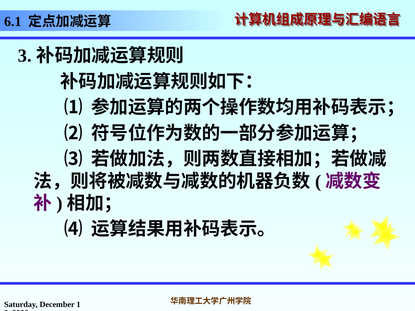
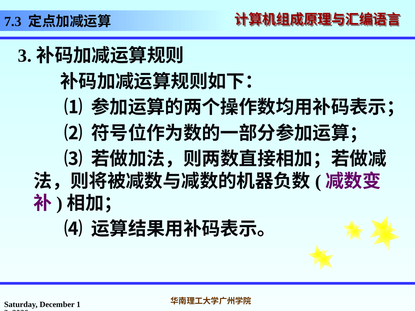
6.1: 6.1 -> 7.3 (13, 22)
